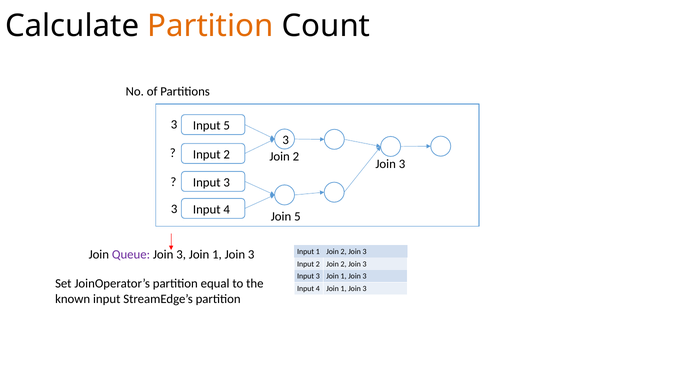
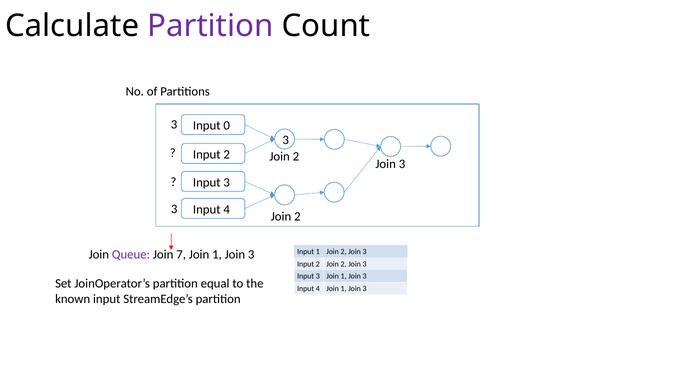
Partition colour: orange -> purple (210, 26)
Input 5: 5 -> 0 (227, 126)
5: 5 -> 2 (297, 216)
3: 3 -> 7 (181, 254)
